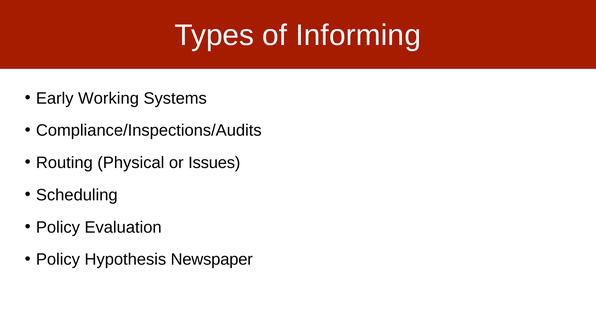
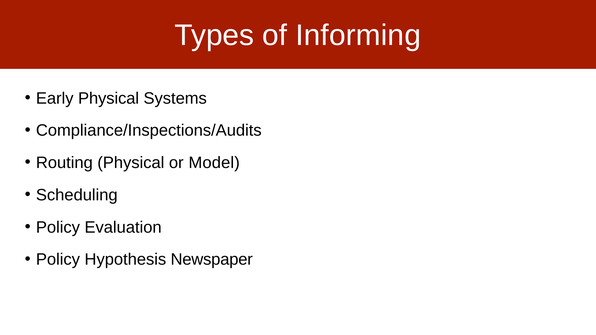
Early Working: Working -> Physical (109, 98)
Issues: Issues -> Model (214, 163)
